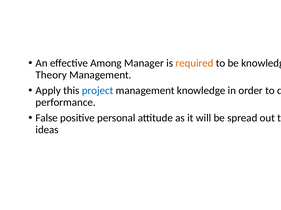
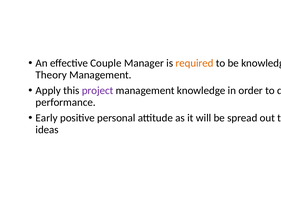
Among: Among -> Couple (106, 63)
project colour: blue -> purple (98, 91)
False: False -> Early (47, 118)
